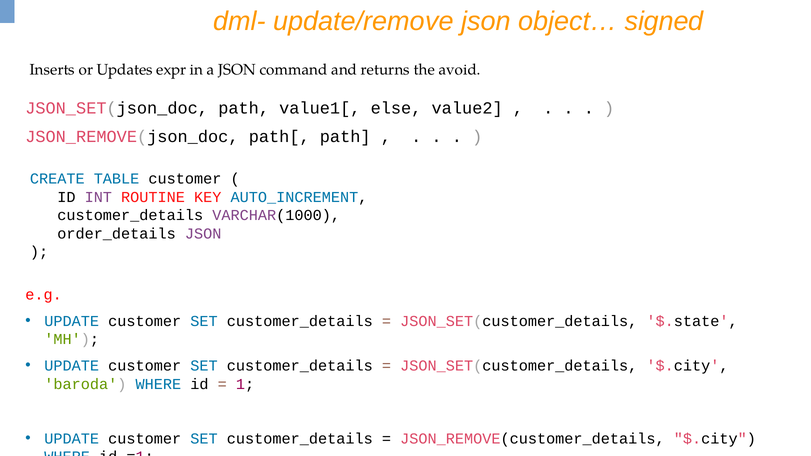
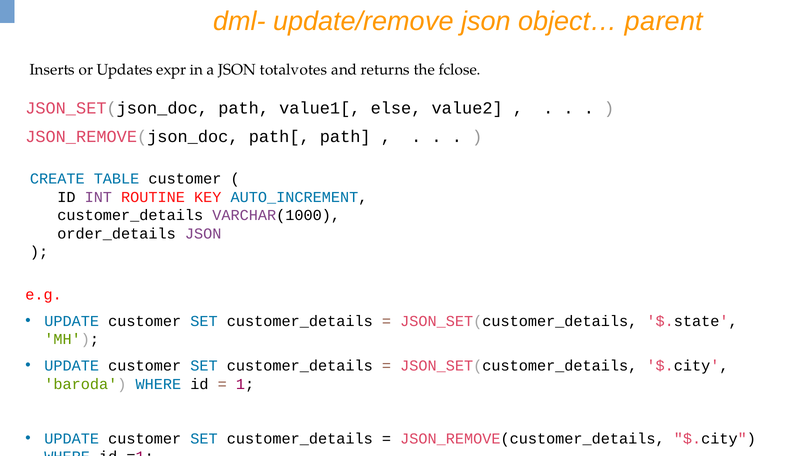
signed: signed -> parent (664, 21)
command: command -> totalvotes (294, 70)
avoid: avoid -> fclose (460, 70)
